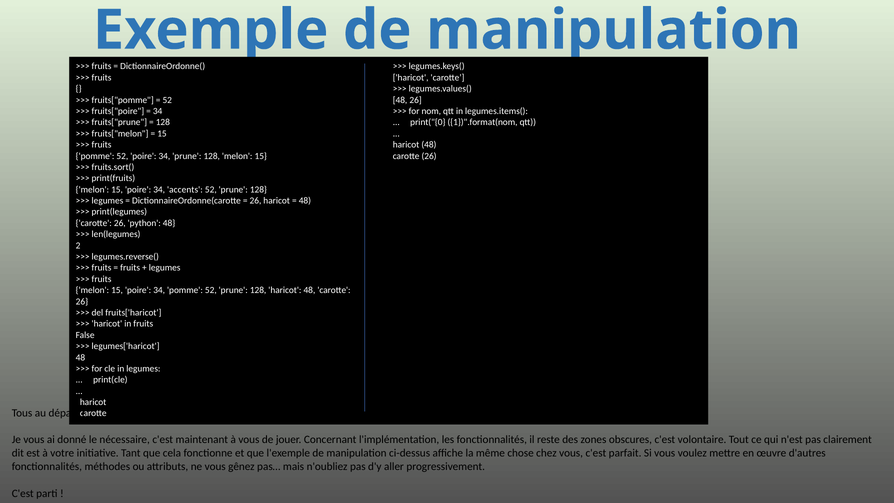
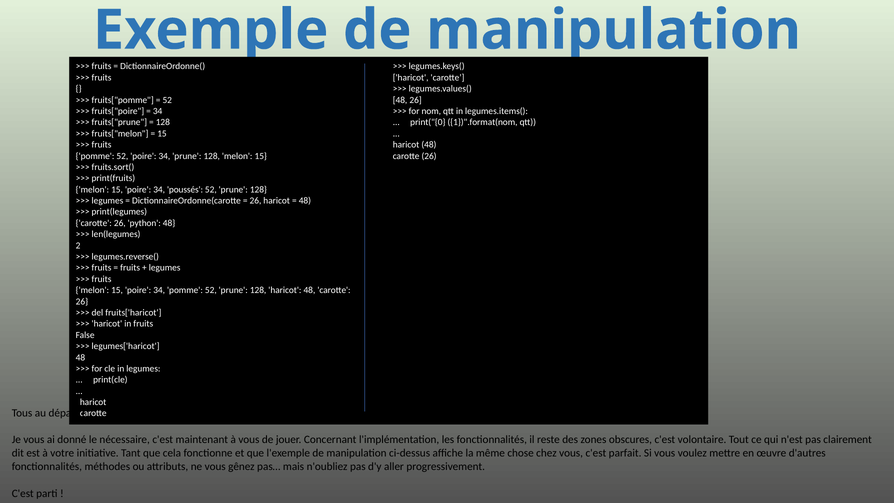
accents: accents -> poussés (185, 189)
